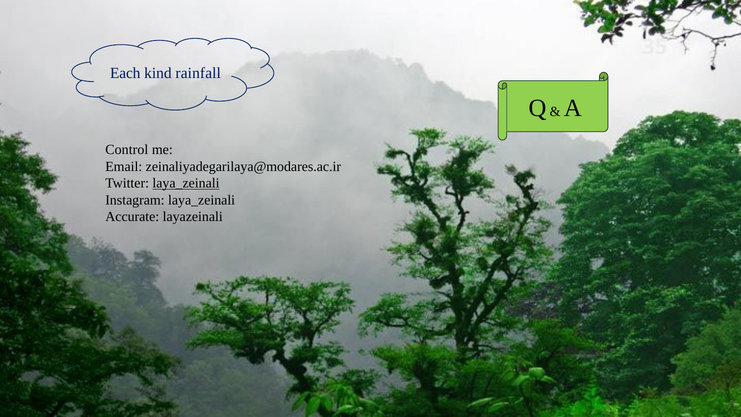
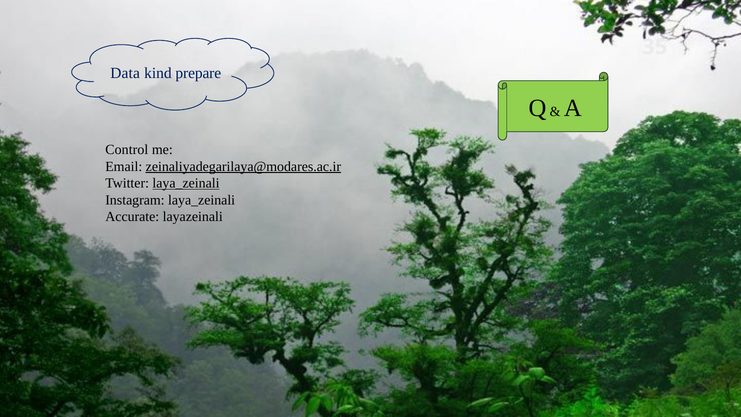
Each: Each -> Data (125, 73)
rainfall: rainfall -> prepare (198, 73)
zeinaliyadegarilaya@modares.ac.ir underline: none -> present (243, 167)
